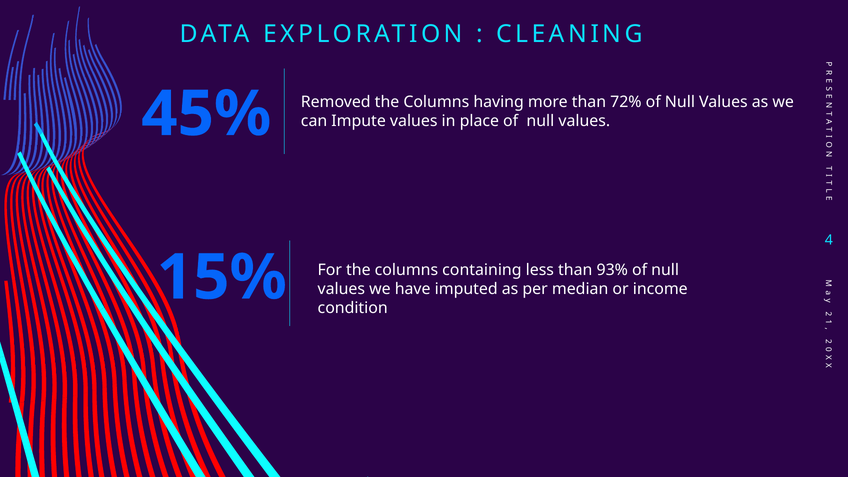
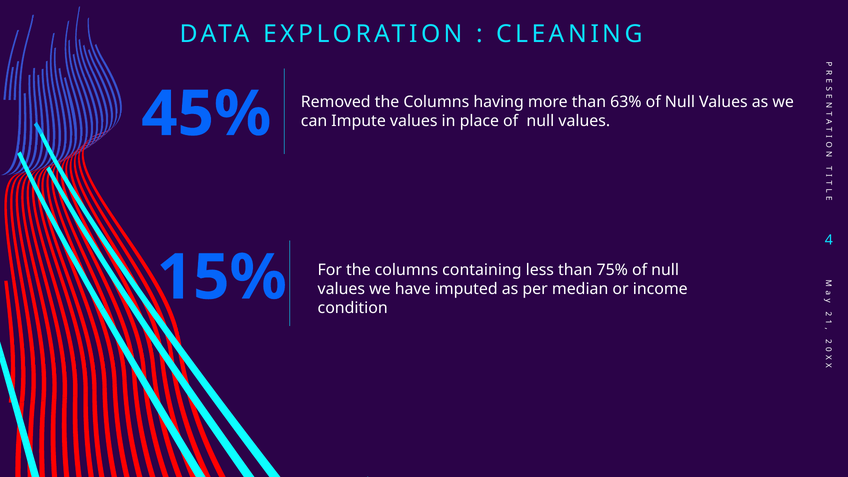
72%: 72% -> 63% (626, 102)
93%: 93% -> 75% (612, 270)
